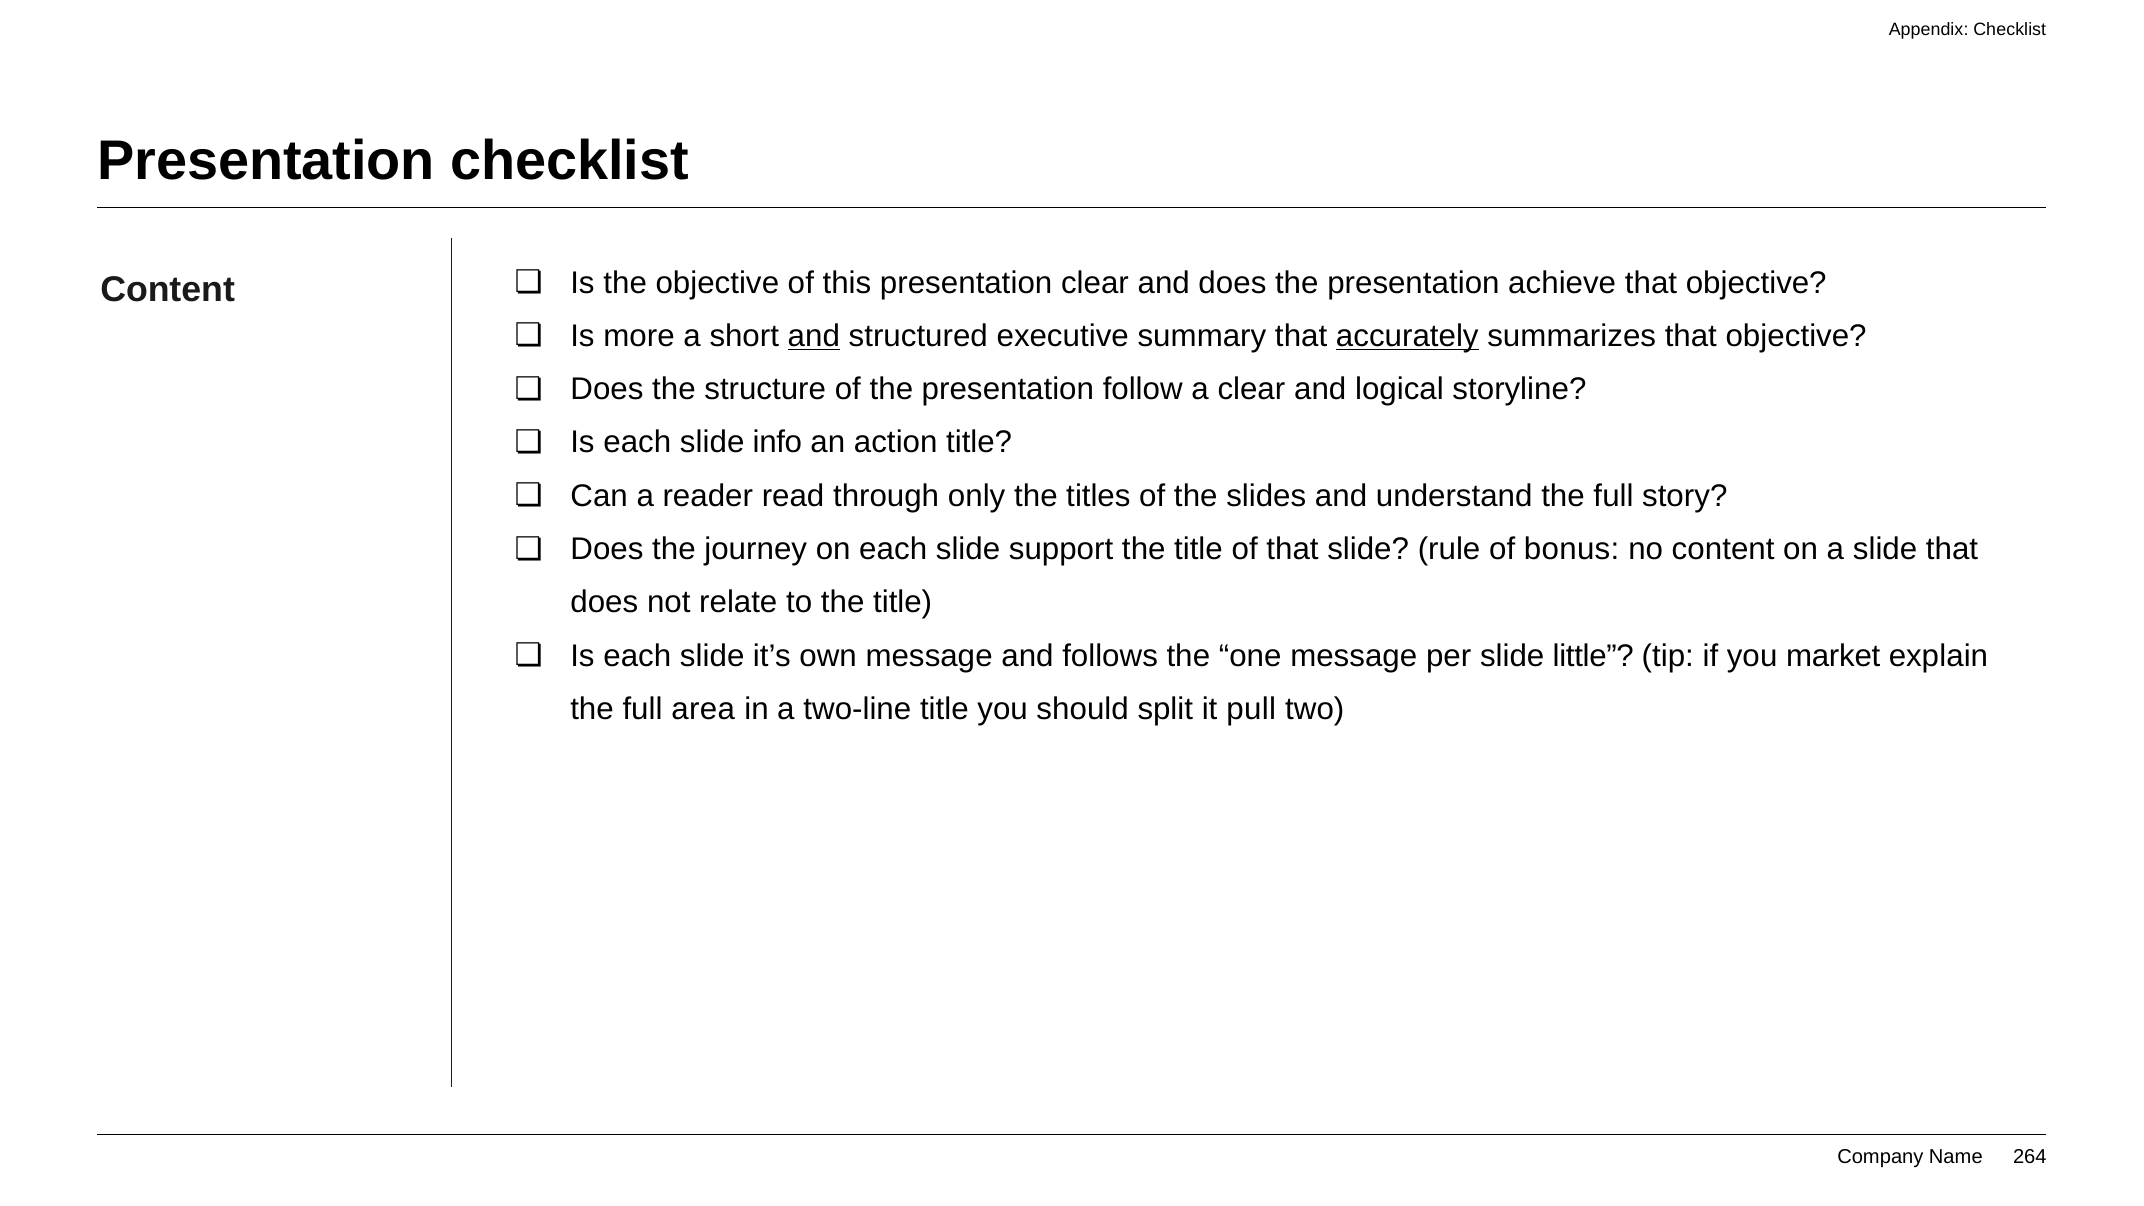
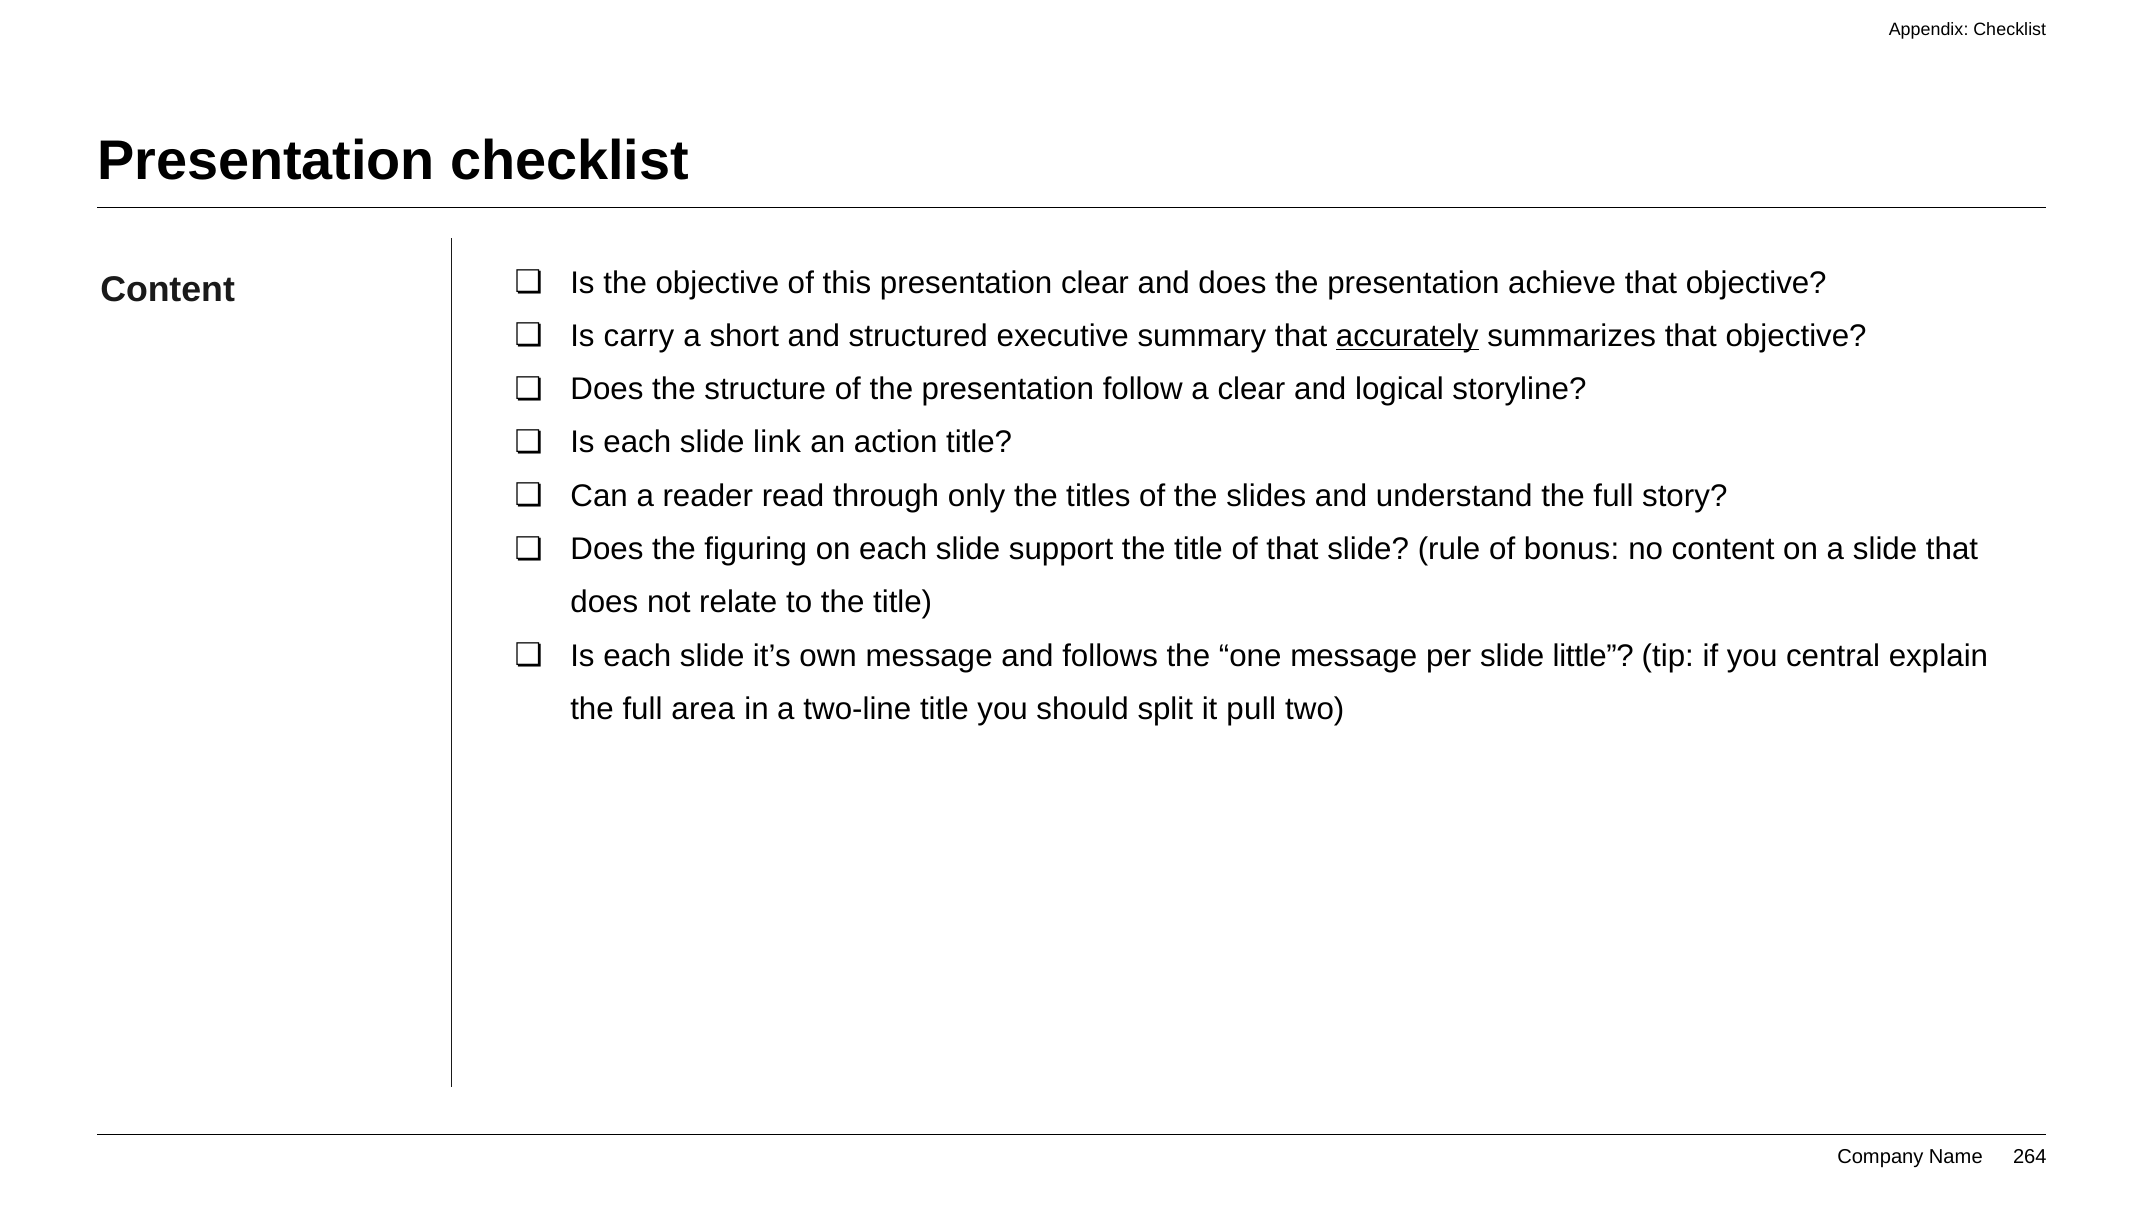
more: more -> carry (639, 336)
and underline: present -> none (814, 336)
info: info -> link (777, 443)
journey: journey -> figuring (756, 549)
market: market -> central (1833, 656)
